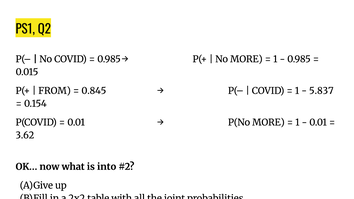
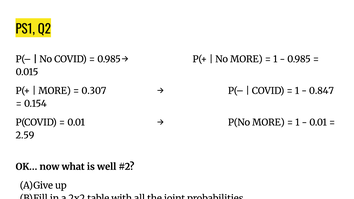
FROM: FROM -> MORE (55, 91)
0.845: 0.845 -> 0.307 (94, 91)
5.837: 5.837 -> 0.847 (321, 91)
3.62: 3.62 -> 2.59 (25, 135)
into: into -> well (107, 167)
